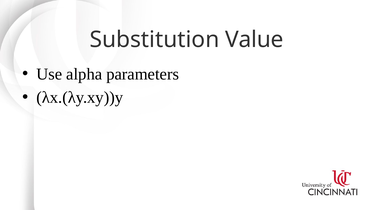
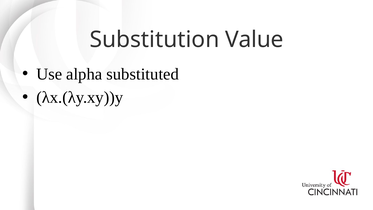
parameters: parameters -> substituted (143, 74)
